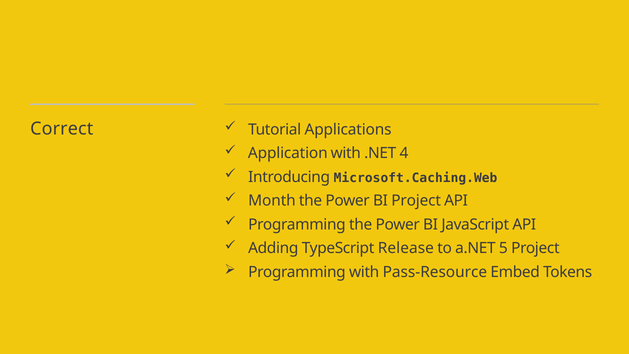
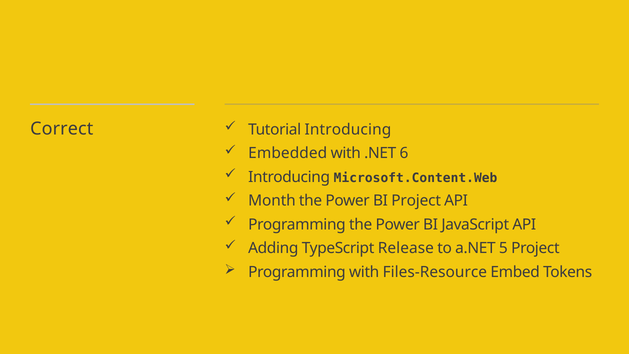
Tutorial Applications: Applications -> Introducing (348, 129)
Application: Application -> Embedded (288, 153)
4: 4 -> 6 (404, 153)
Microsoft.Caching.Web: Microsoft.Caching.Web -> Microsoft.Content.Web (416, 178)
Pass-Resource: Pass-Resource -> Files-Resource (435, 272)
